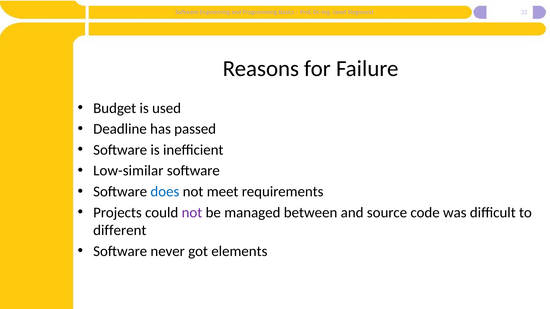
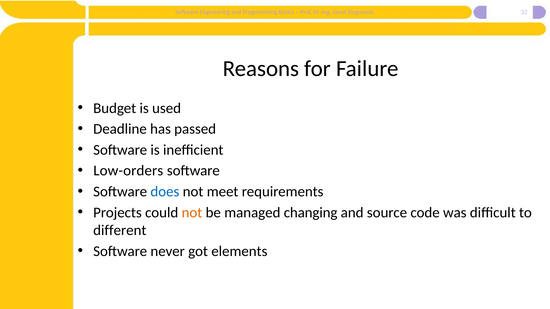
Low-similar: Low-similar -> Low-orders (128, 171)
not colour: purple -> orange (192, 213)
between: between -> changing (311, 213)
